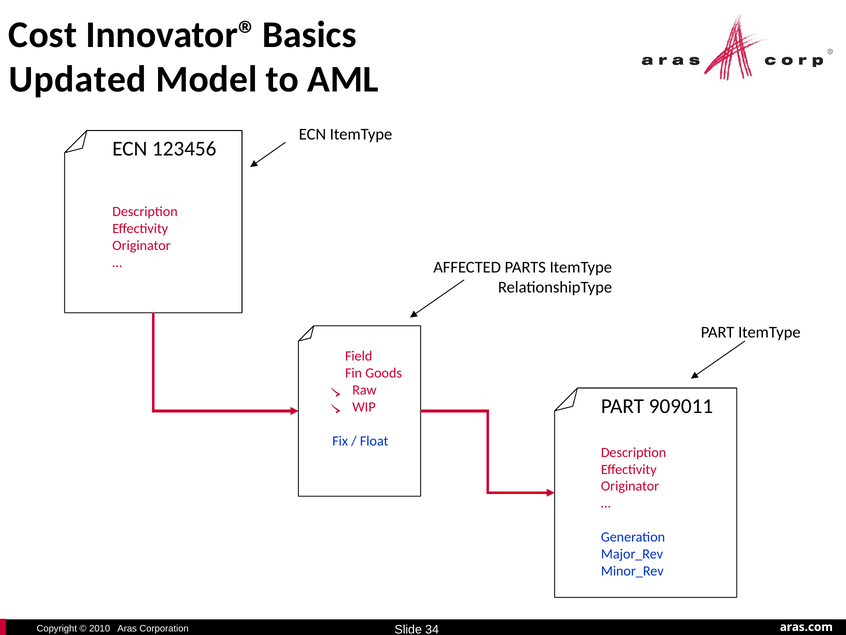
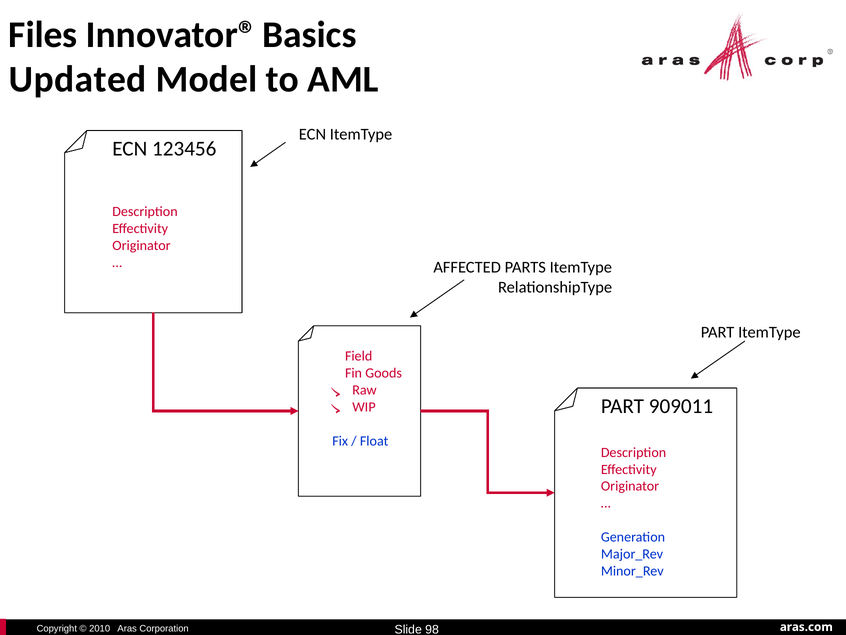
Cost: Cost -> Files (43, 35)
34: 34 -> 98 (432, 629)
